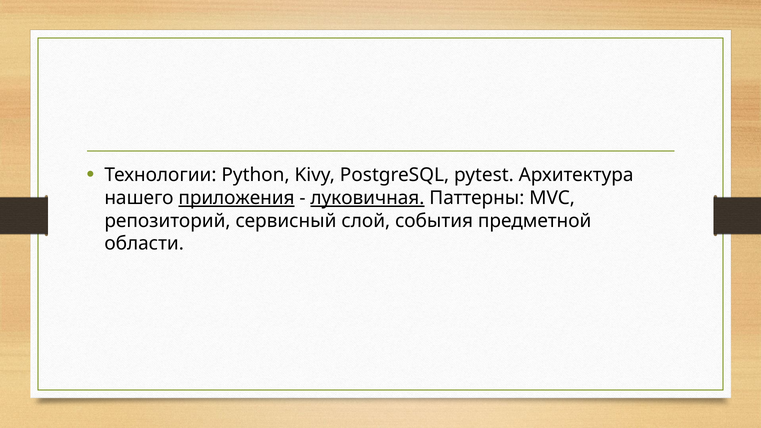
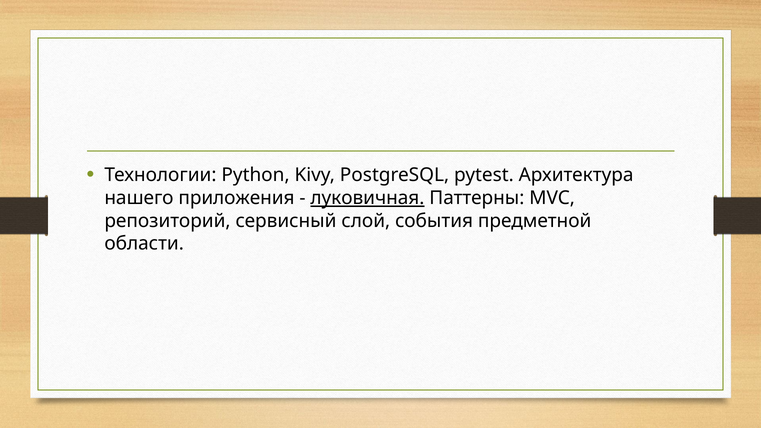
приложения underline: present -> none (236, 198)
